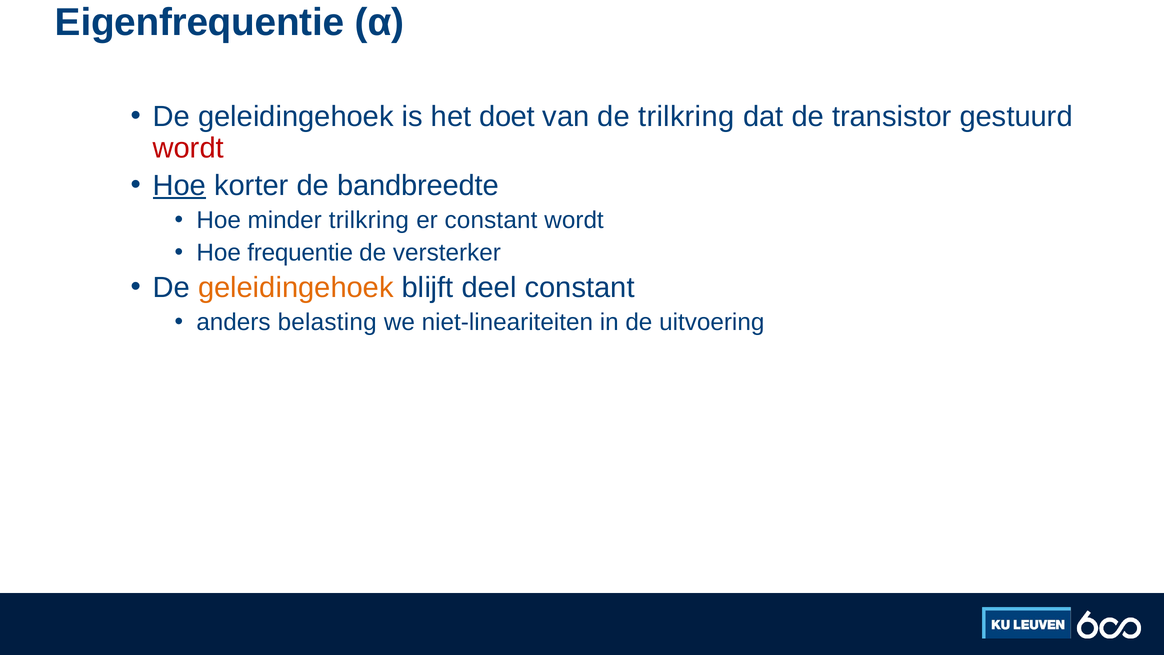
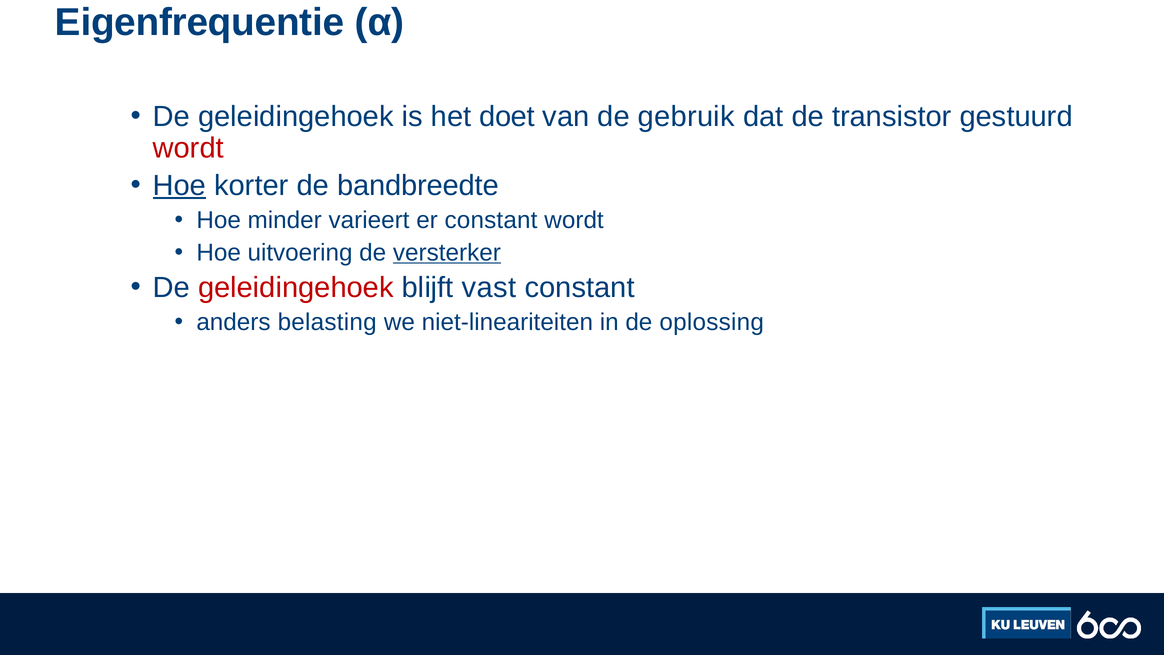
de trilkring: trilkring -> gebruik (686, 116)
minder trilkring: trilkring -> varieert (369, 220)
frequentie: frequentie -> uitvoering (300, 252)
versterker underline: none -> present (447, 252)
geleidingehoek colour: orange -> red (296, 287)
deel: deel -> vast (489, 287)
uitvoering: uitvoering -> oplossing (712, 322)
